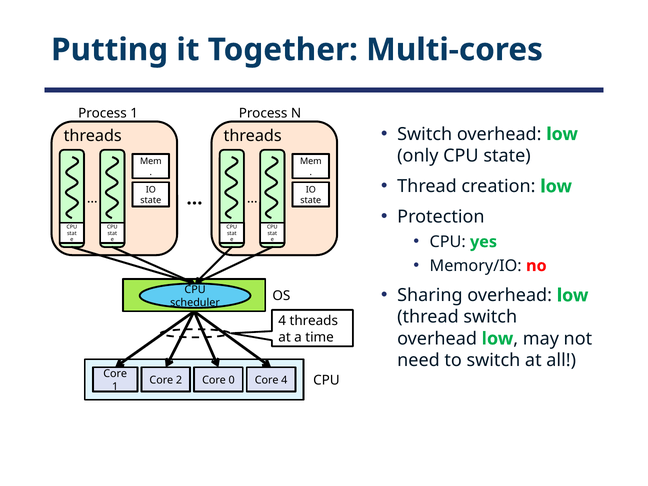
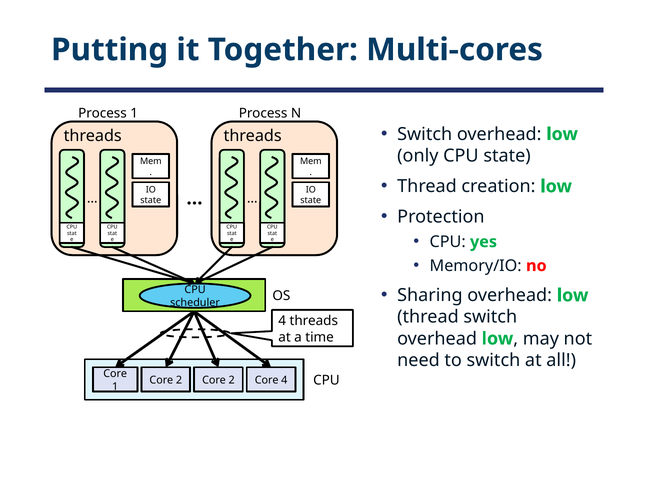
2 Core 0: 0 -> 2 (232, 380)
